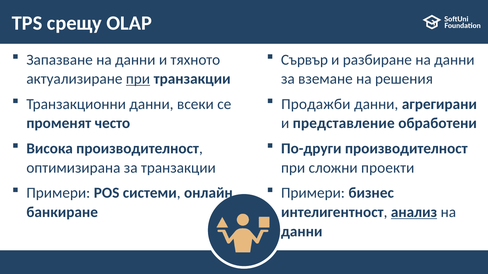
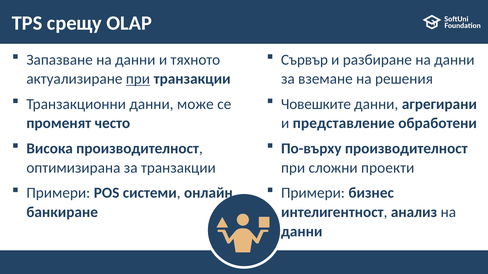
всеки: всеки -> може (195, 104)
Продажби: Продажби -> Човешките (316, 104)
По-други: По-други -> По-върху (311, 149)
анализ underline: present -> none (414, 213)
